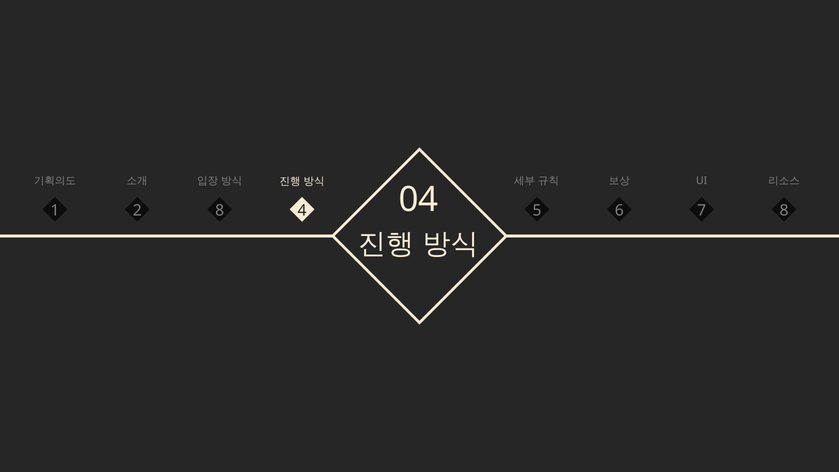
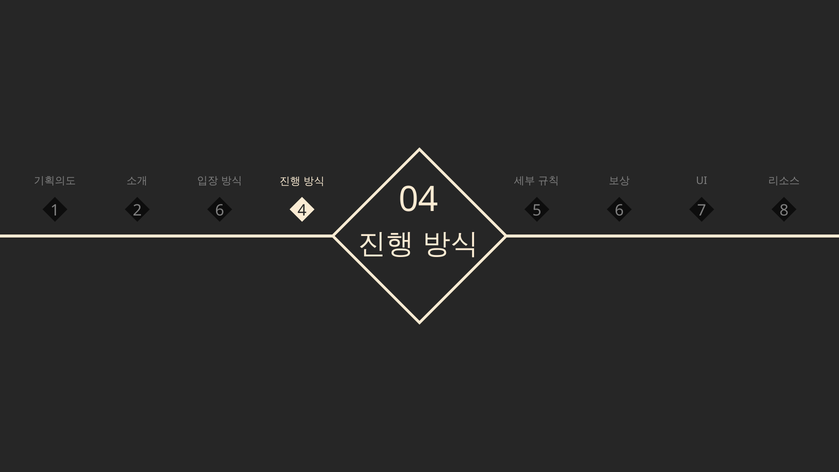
2 8: 8 -> 6 (220, 210)
